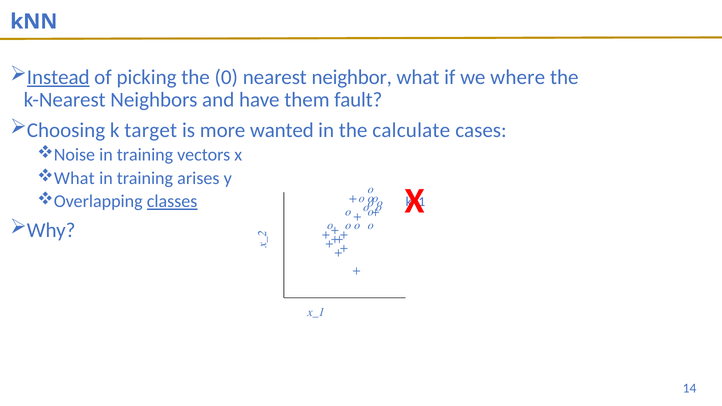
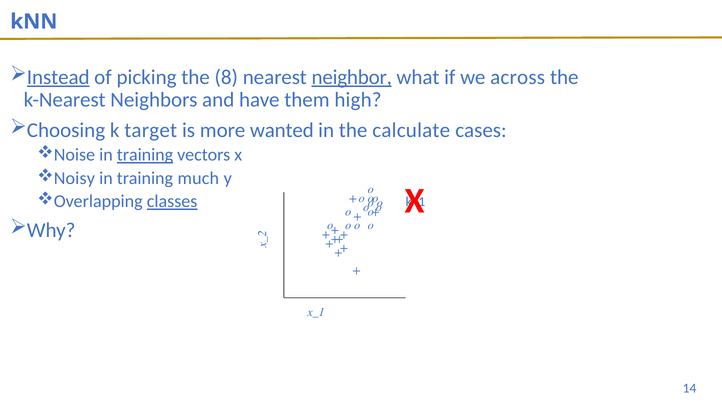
0: 0 -> 8 (226, 77)
neighbor underline: none -> present (352, 77)
where: where -> across (518, 77)
fault: fault -> high (358, 100)
training underline: none -> present (145, 155)
What: What -> Noisy (74, 178)
arises: arises -> much (198, 178)
